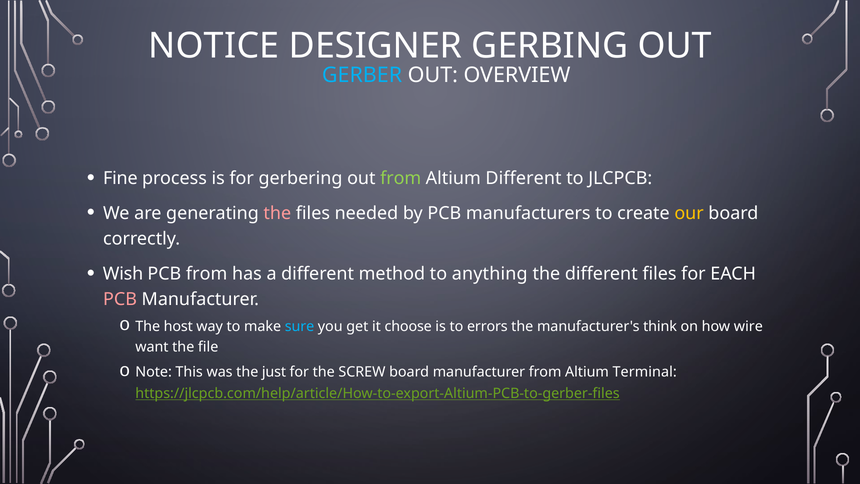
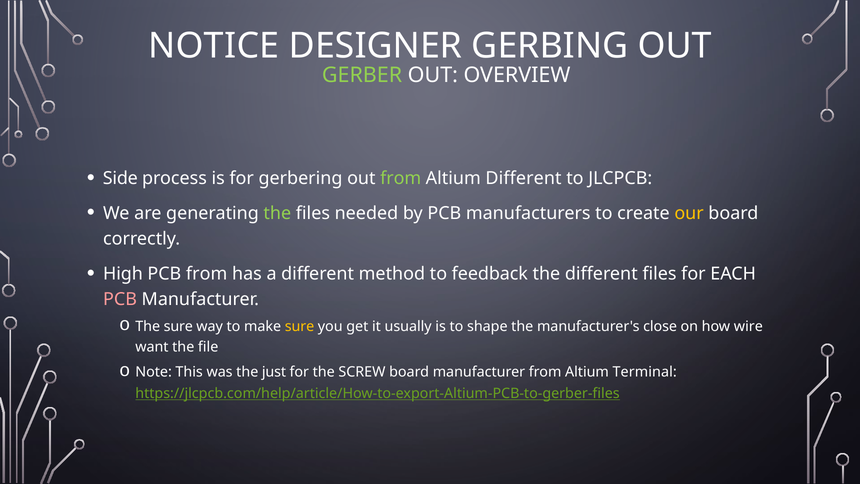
GERBER colour: light blue -> light green (362, 75)
Fine: Fine -> Side (120, 178)
the colour: pink -> light green (277, 213)
Wish: Wish -> High (123, 274)
anything: anything -> feedback (490, 274)
The host: host -> sure (178, 326)
sure colour: light blue -> yellow (300, 326)
choose: choose -> usually (408, 326)
errors: errors -> shape (487, 326)
think: think -> close (660, 326)
